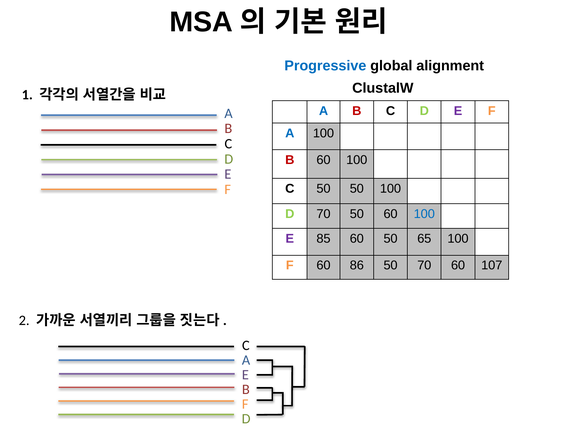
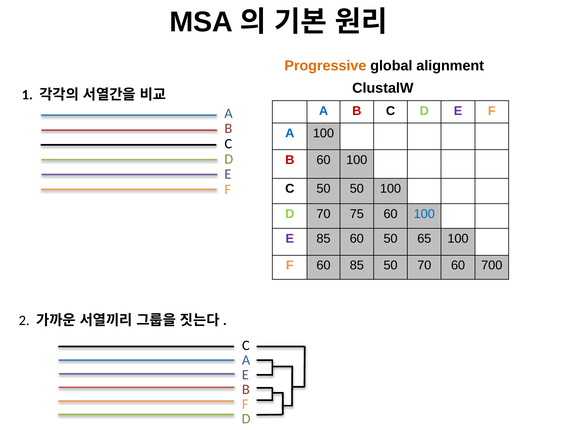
Progressive colour: blue -> orange (325, 66)
70 50: 50 -> 75 (357, 214)
60 86: 86 -> 85 (357, 265)
107: 107 -> 700 (492, 265)
